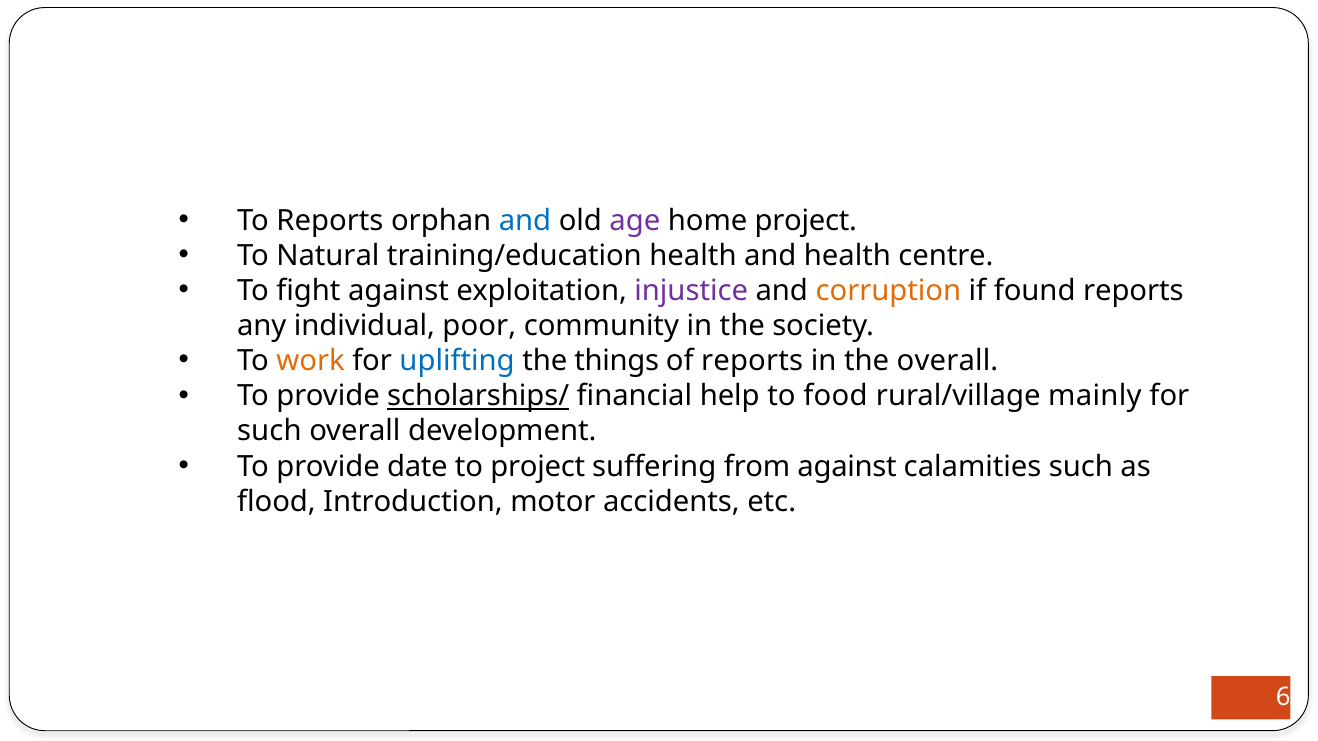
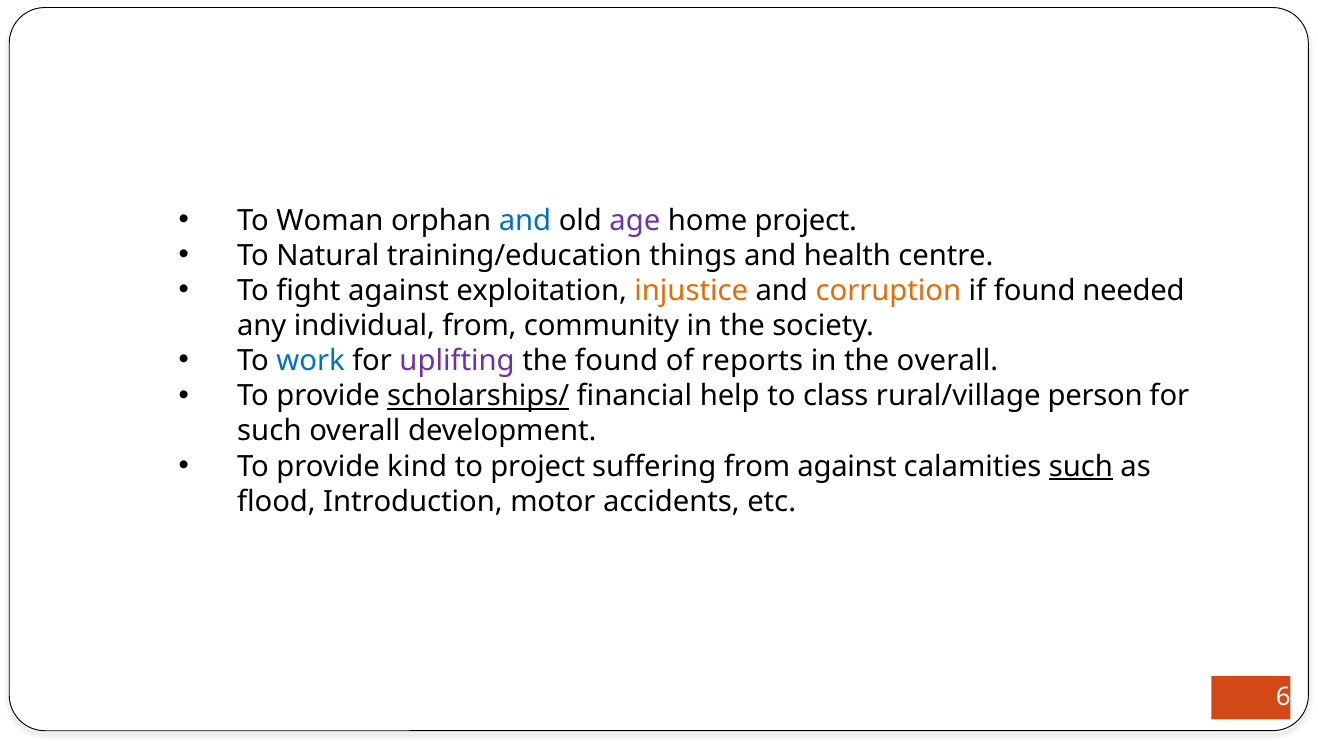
To Reports: Reports -> Woman (330, 221)
training/education health: health -> things (693, 256)
injustice colour: purple -> orange (691, 291)
found reports: reports -> needed (1134, 291)
individual poor: poor -> from (480, 326)
work colour: orange -> blue (311, 361)
uplifting colour: blue -> purple (457, 361)
the things: things -> found (616, 361)
food: food -> class (836, 396)
mainly: mainly -> person (1095, 396)
date: date -> kind (417, 467)
such underline: none -> present (1081, 467)
